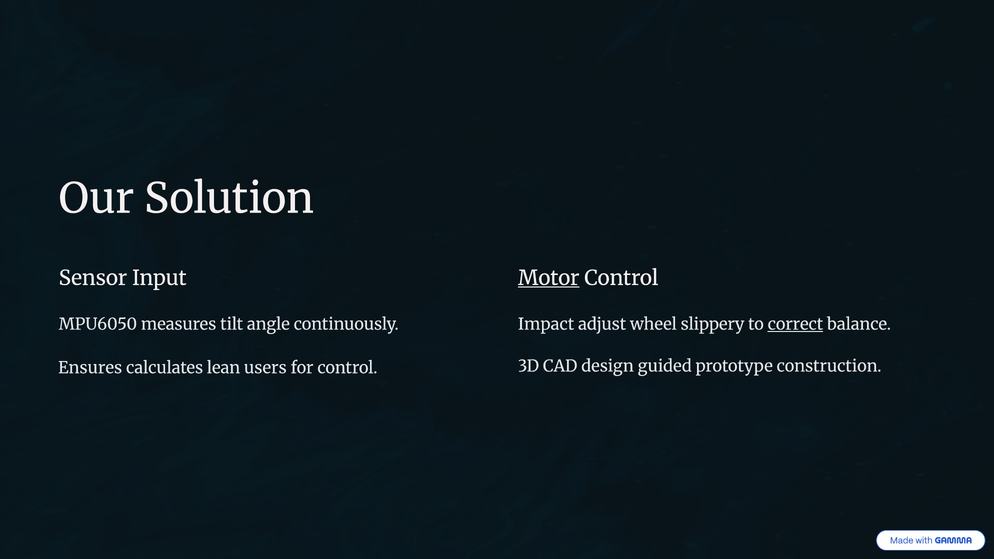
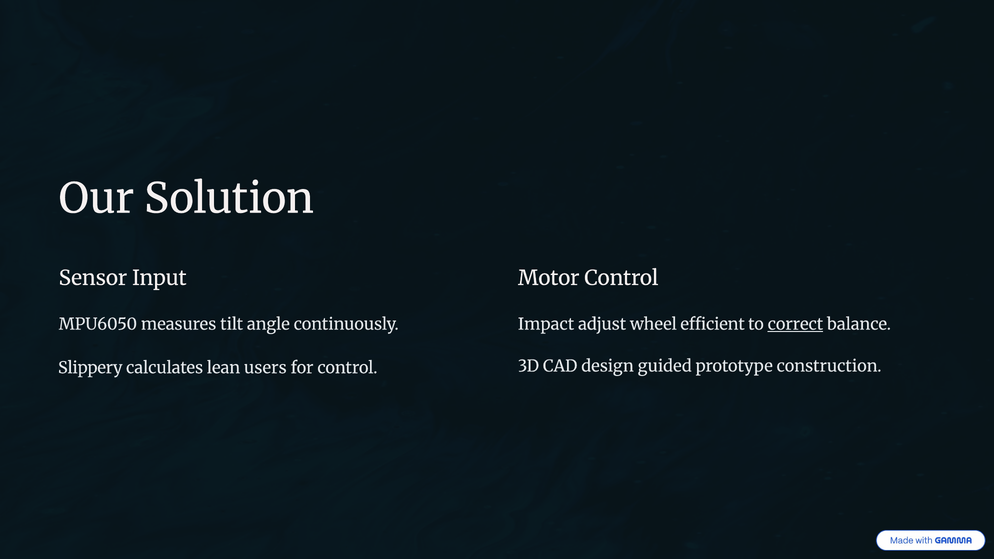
Motor underline: present -> none (549, 278)
slippery: slippery -> efficient (713, 324)
Ensures: Ensures -> Slippery (90, 368)
